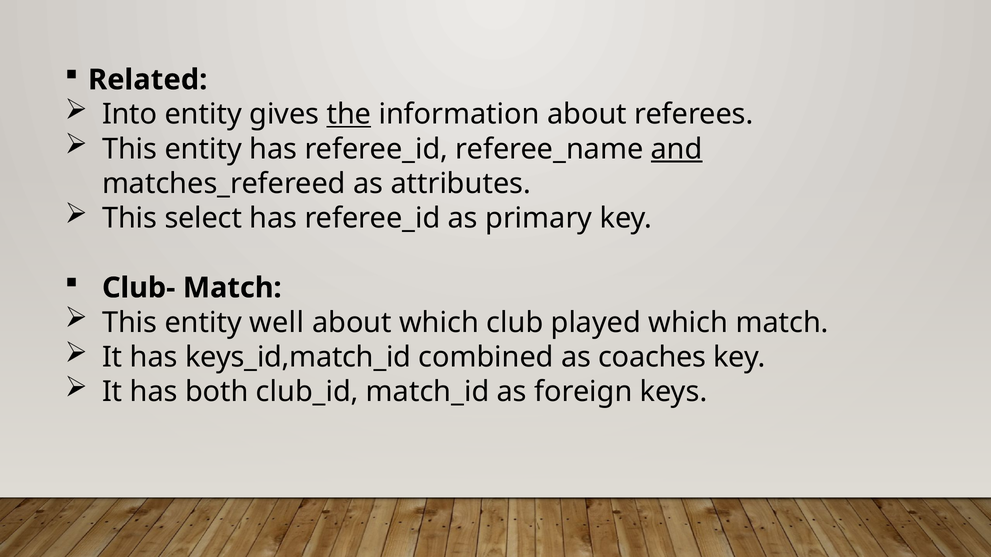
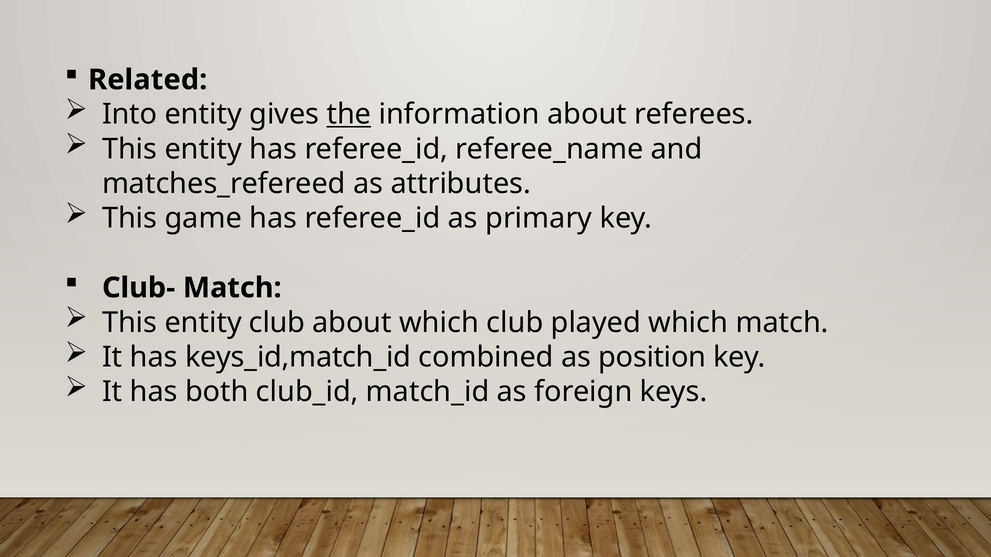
and underline: present -> none (677, 149)
select: select -> game (203, 219)
entity well: well -> club (277, 323)
coaches: coaches -> position (652, 357)
